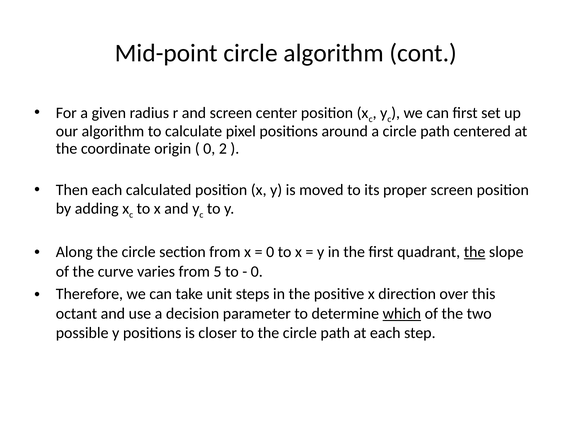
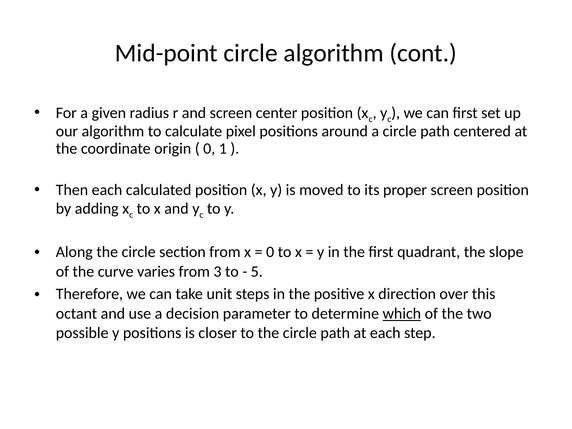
2: 2 -> 1 (223, 149)
the underline: present -> none (475, 252)
5: 5 -> 3 (217, 271)
0: 0 -> 5 (257, 271)
